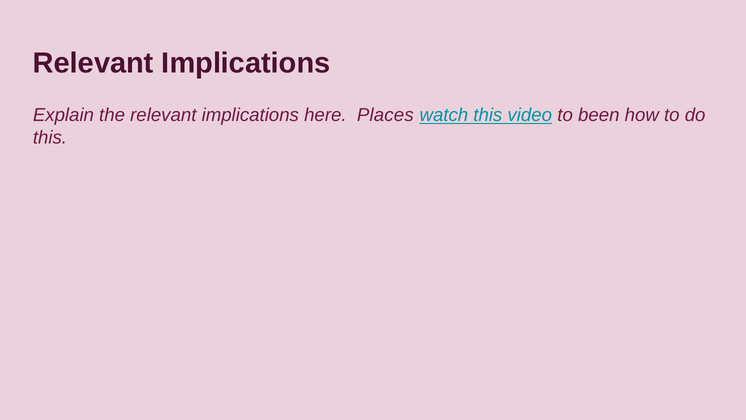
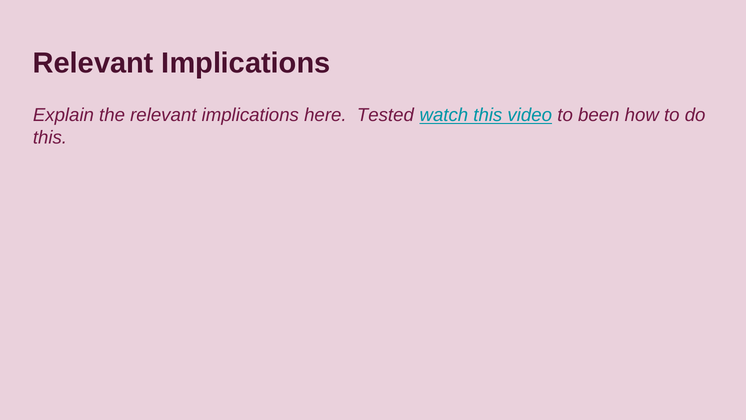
Places: Places -> Tested (385, 115)
